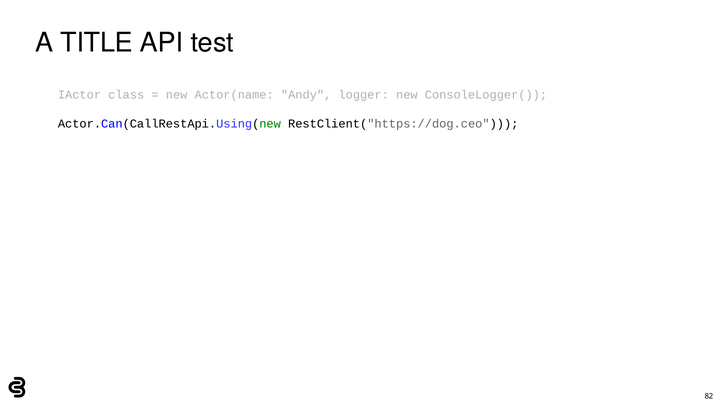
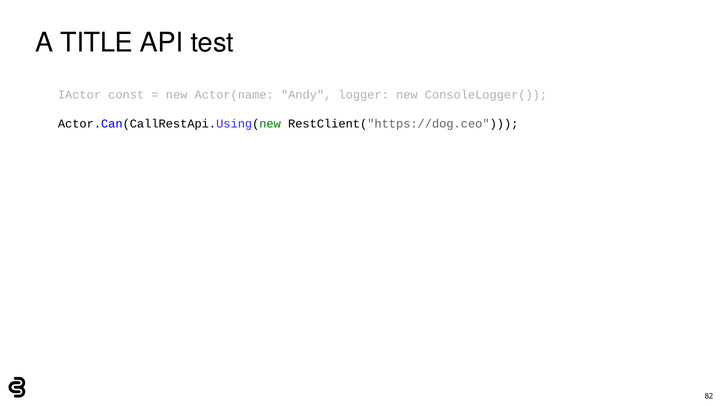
class: class -> const (126, 95)
